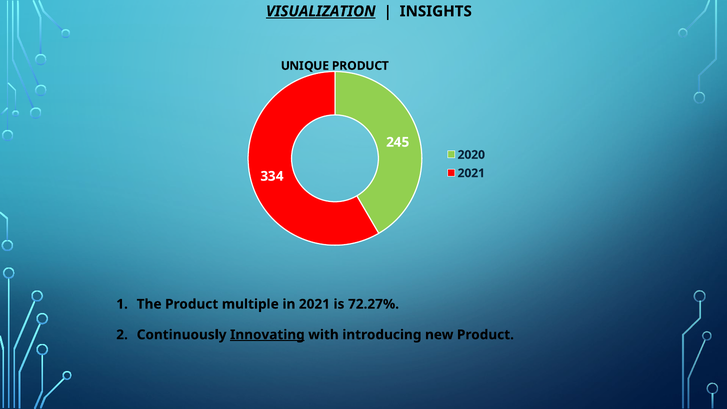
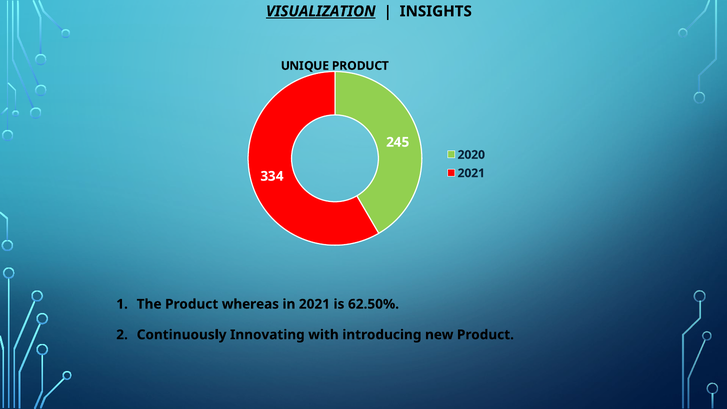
multiple: multiple -> whereas (250, 304)
72.27%: 72.27% -> 62.50% (374, 304)
Innovating underline: present -> none (267, 335)
